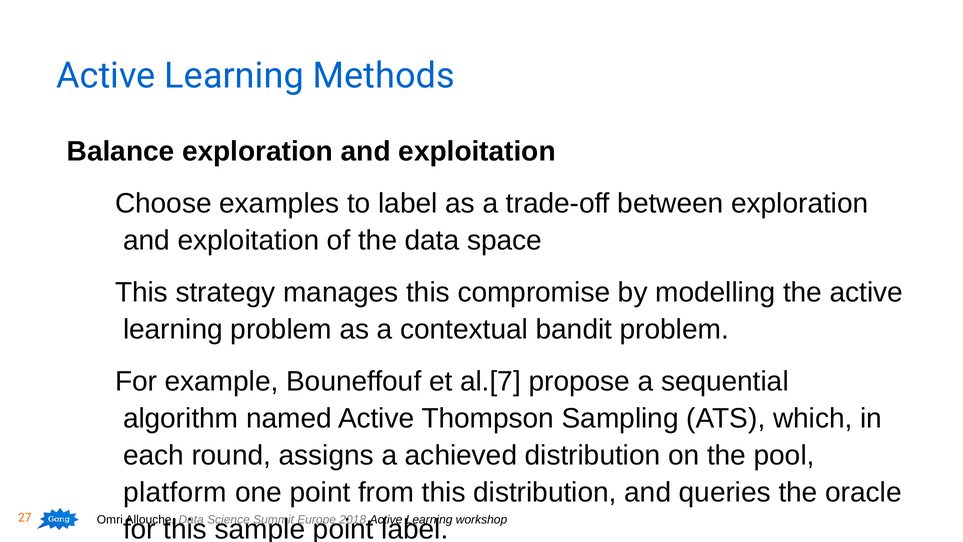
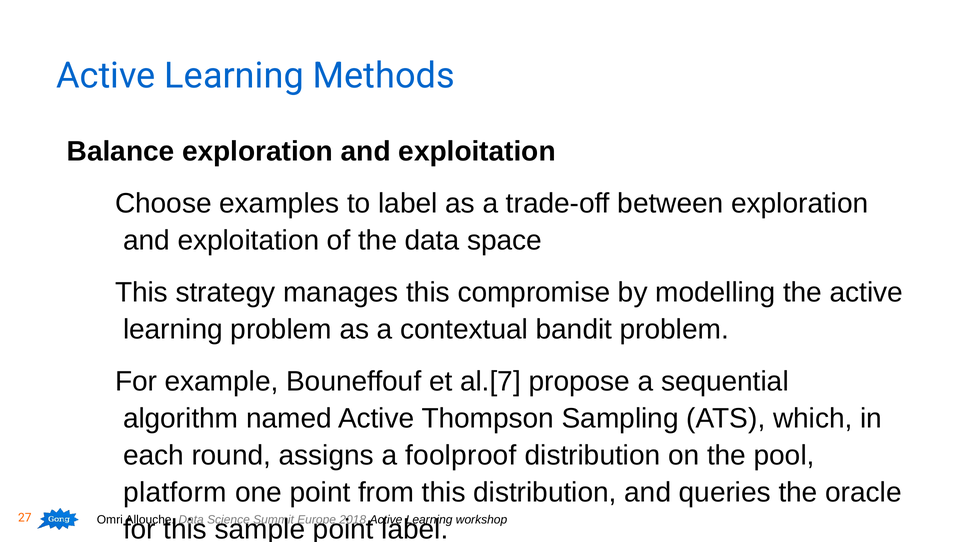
achieved: achieved -> foolproof (461, 455)
